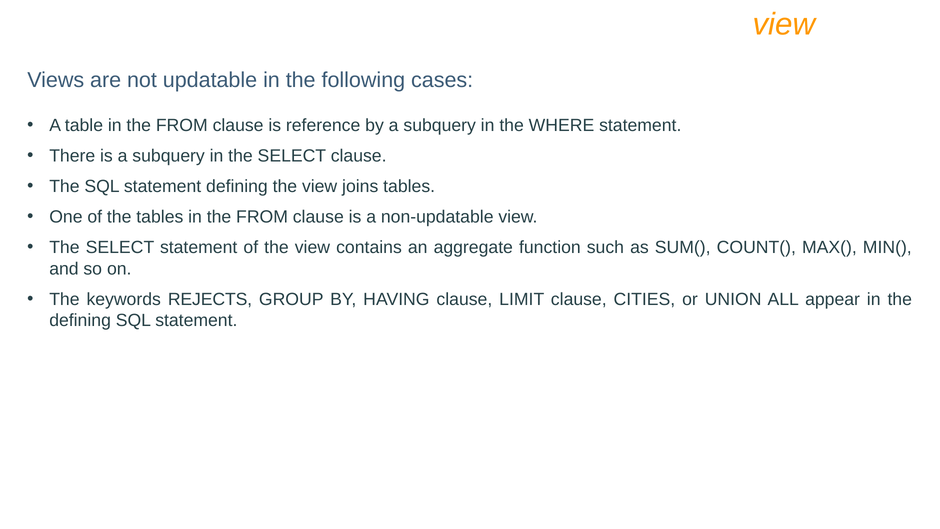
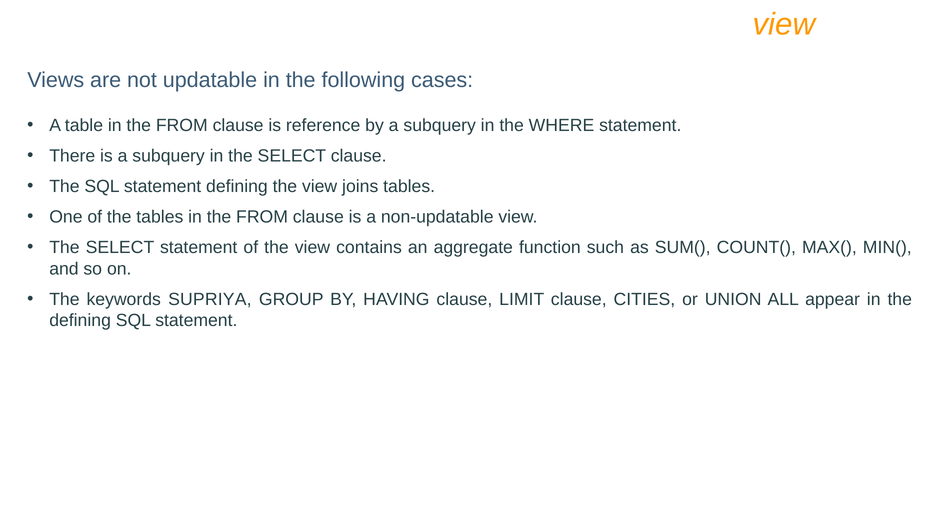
REJECTS: REJECTS -> SUPRIYA (210, 299)
